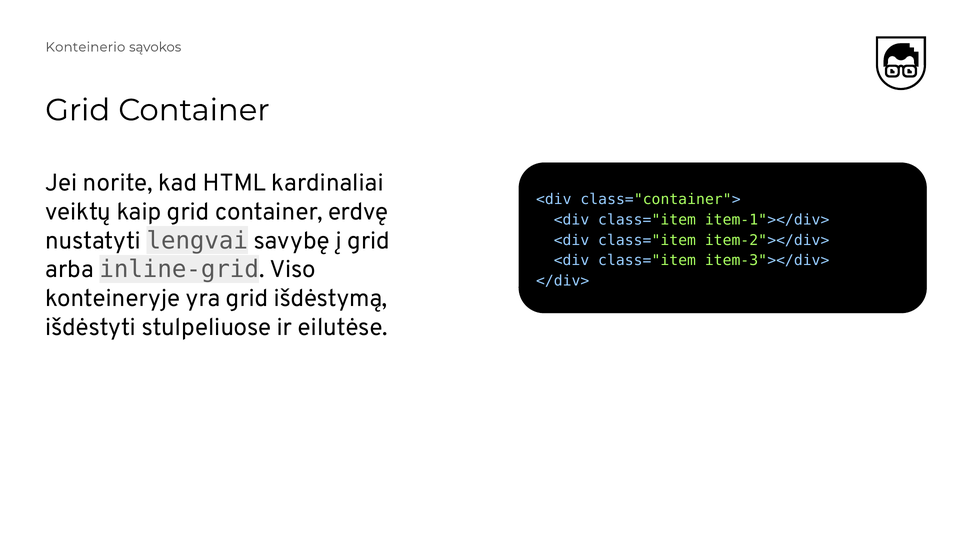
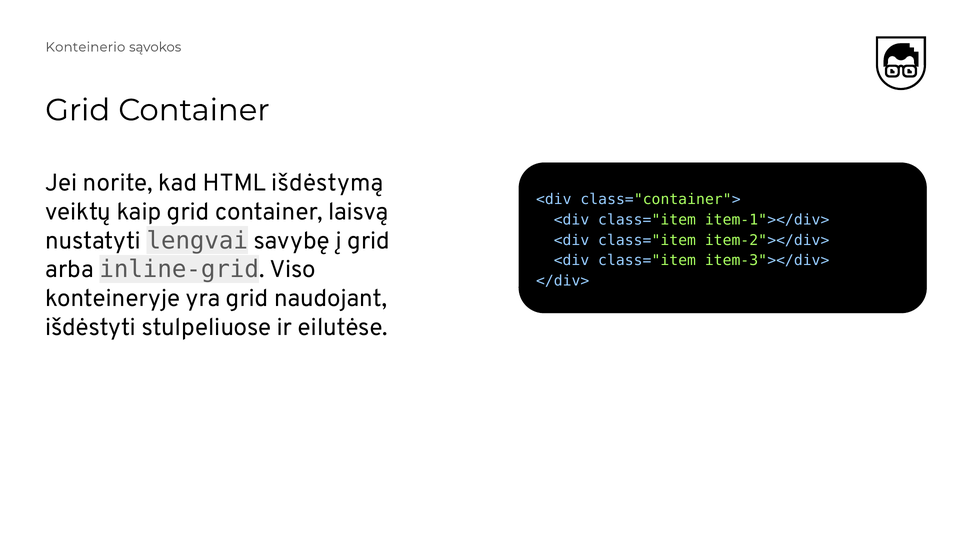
kardinaliai: kardinaliai -> išdėstymą (328, 183)
erdvę: erdvę -> laisvą (358, 212)
išdėstymą: išdėstymą -> naudojant (331, 299)
